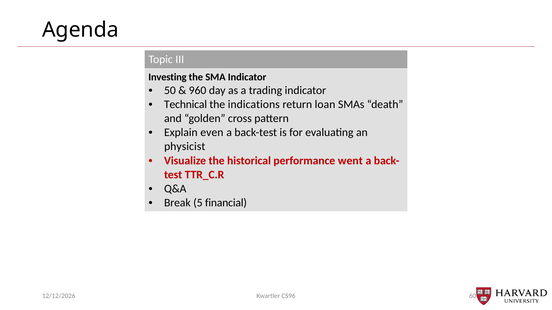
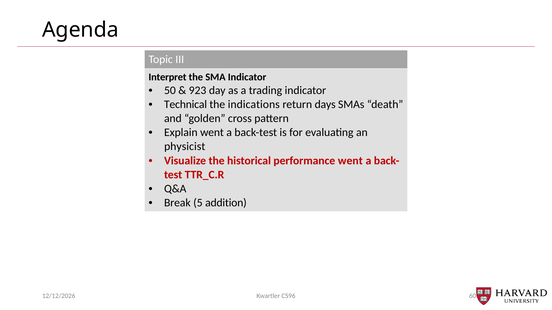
Investing: Investing -> Interpret (168, 77)
960: 960 -> 923 (198, 90)
loan: loan -> days (325, 105)
Explain even: even -> went (212, 133)
financial: financial -> addition (226, 203)
